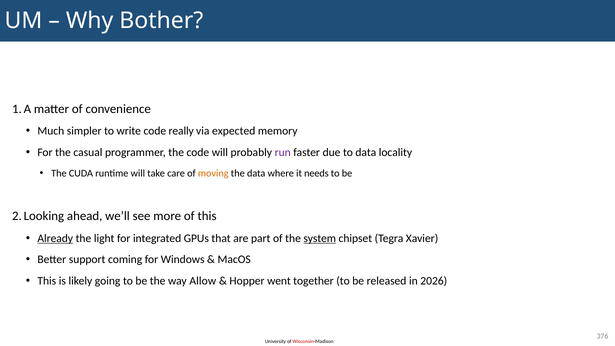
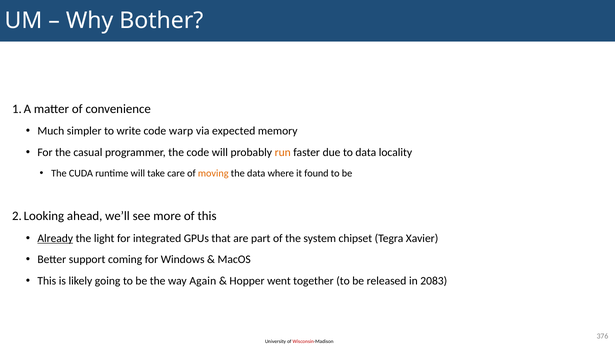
really: really -> warp (181, 131)
run colour: purple -> orange (283, 152)
needs: needs -> found (316, 173)
system underline: present -> none (320, 238)
Allow: Allow -> Again (203, 281)
2026: 2026 -> 2083 (434, 281)
